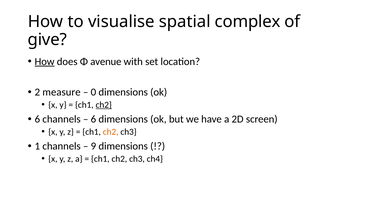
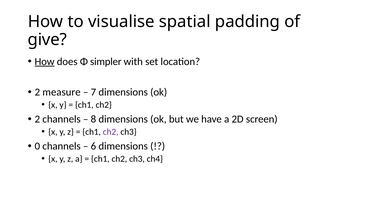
complex: complex -> padding (247, 22)
avenue: avenue -> simpler (106, 62)
0: 0 -> 7 (93, 92)
ch2 underline: present -> none (104, 105)
6: 6 -> 2 (37, 119)
6: 6 -> 8 (93, 119)
ch2 colour: orange -> purple (111, 132)
1: 1 -> 0 (37, 146)
9: 9 -> 6 (93, 146)
